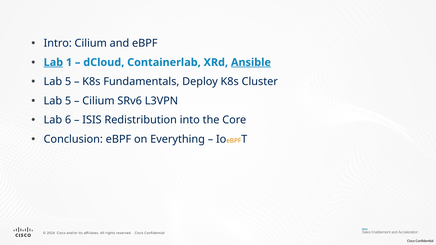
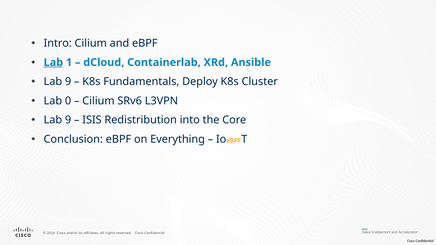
Ansible underline: present -> none (251, 62)
5: 5 -> 9 (68, 82)
5: 5 -> 0 (68, 101)
6: 6 -> 9 (68, 120)
